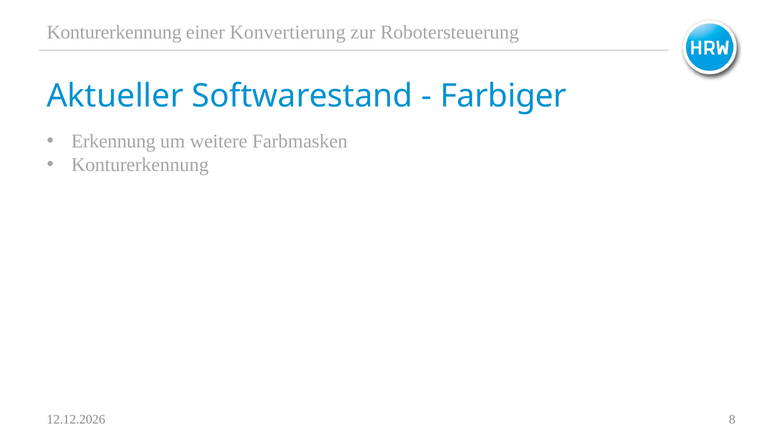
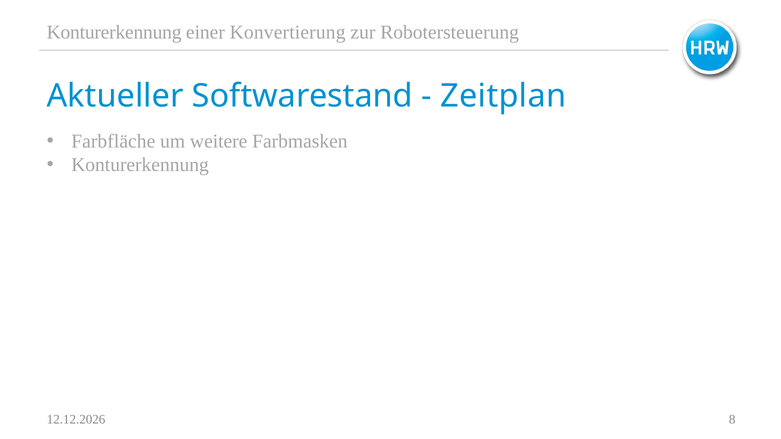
Farbiger: Farbiger -> Zeitplan (503, 96)
Erkennung: Erkennung -> Farbfläche (113, 141)
